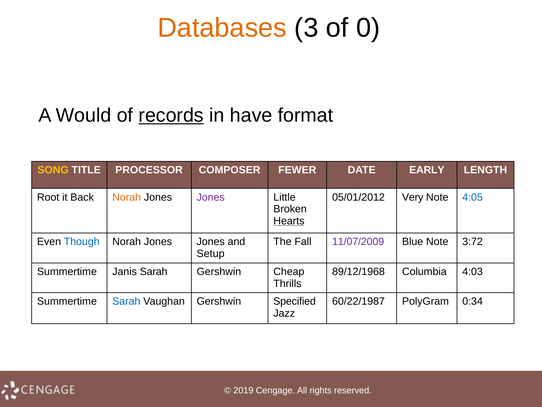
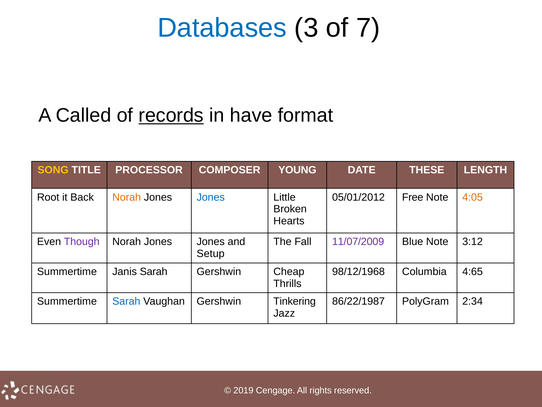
Databases colour: orange -> blue (222, 28)
0: 0 -> 7 (368, 28)
Would: Would -> Called (84, 115)
FEWER: FEWER -> YOUNG (297, 170)
EARLY: EARLY -> THESE (427, 170)
Jones colour: purple -> blue (211, 197)
Very: Very -> Free (413, 197)
4:05 colour: blue -> orange (473, 197)
Hearts underline: present -> none (289, 221)
Though colour: blue -> purple (82, 241)
3:72: 3:72 -> 3:12 (473, 241)
89/12/1968: 89/12/1968 -> 98/12/1968 (358, 272)
4:03: 4:03 -> 4:65 (473, 272)
Specified: Specified -> Tinkering (295, 301)
60/22/1987: 60/22/1987 -> 86/22/1987 (358, 301)
0:34: 0:34 -> 2:34 (473, 301)
